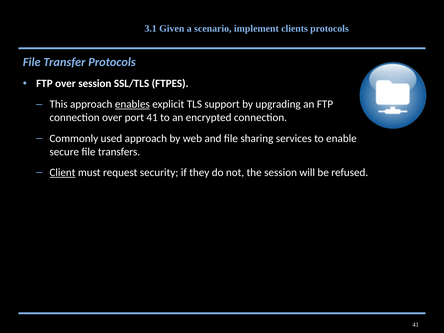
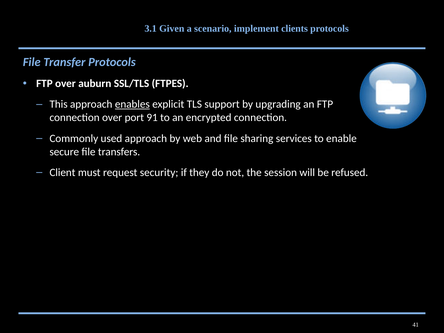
over session: session -> auburn (95, 84)
port 41: 41 -> 91 (152, 118)
Client underline: present -> none (62, 172)
